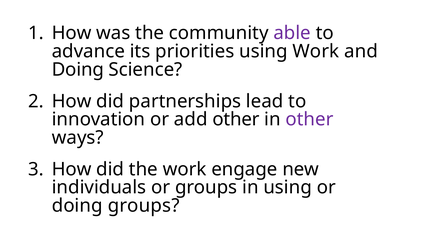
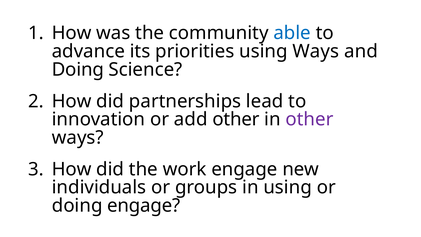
able colour: purple -> blue (292, 33)
using Work: Work -> Ways (316, 51)
doing groups: groups -> engage (144, 206)
